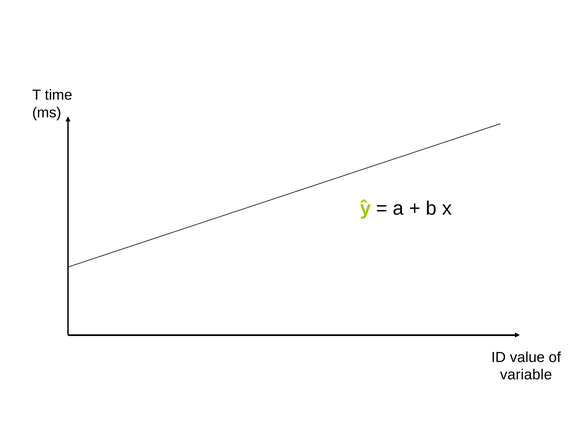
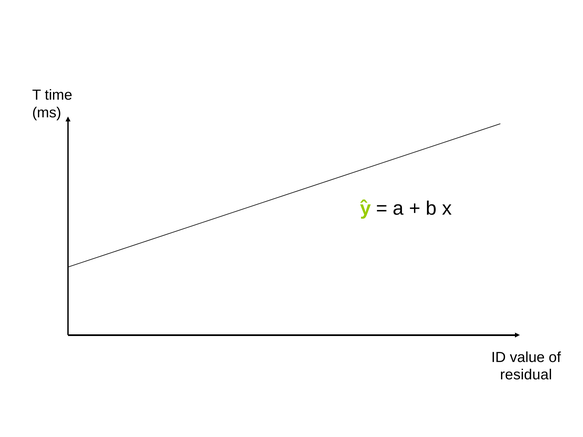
variable: variable -> residual (526, 375)
